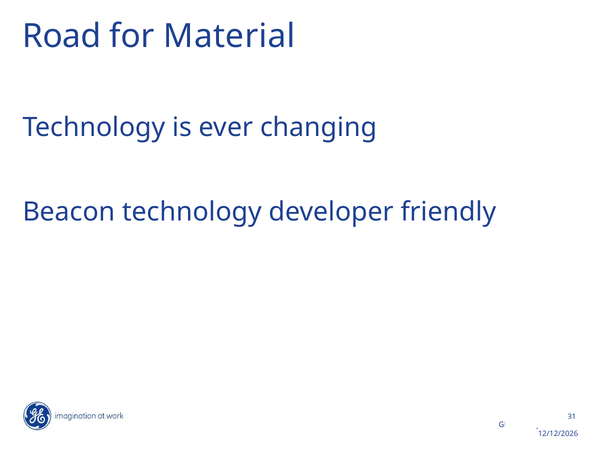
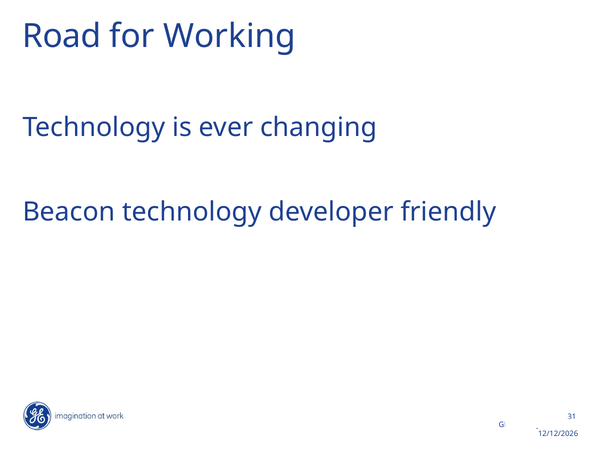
Material: Material -> Working (229, 36)
